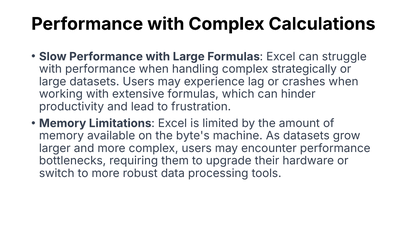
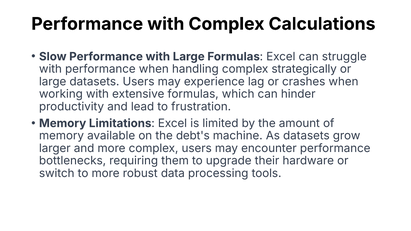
byte's: byte's -> debt's (193, 136)
